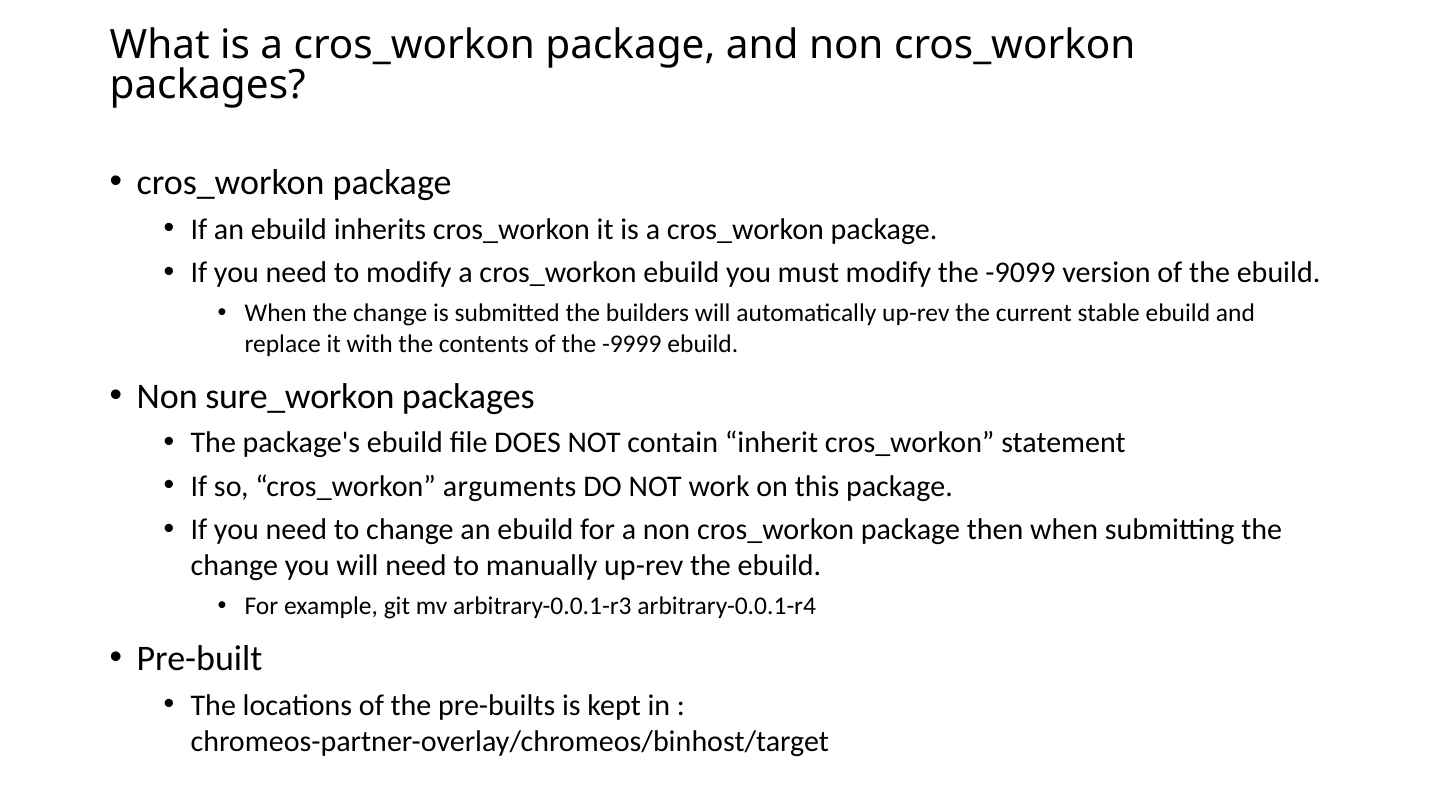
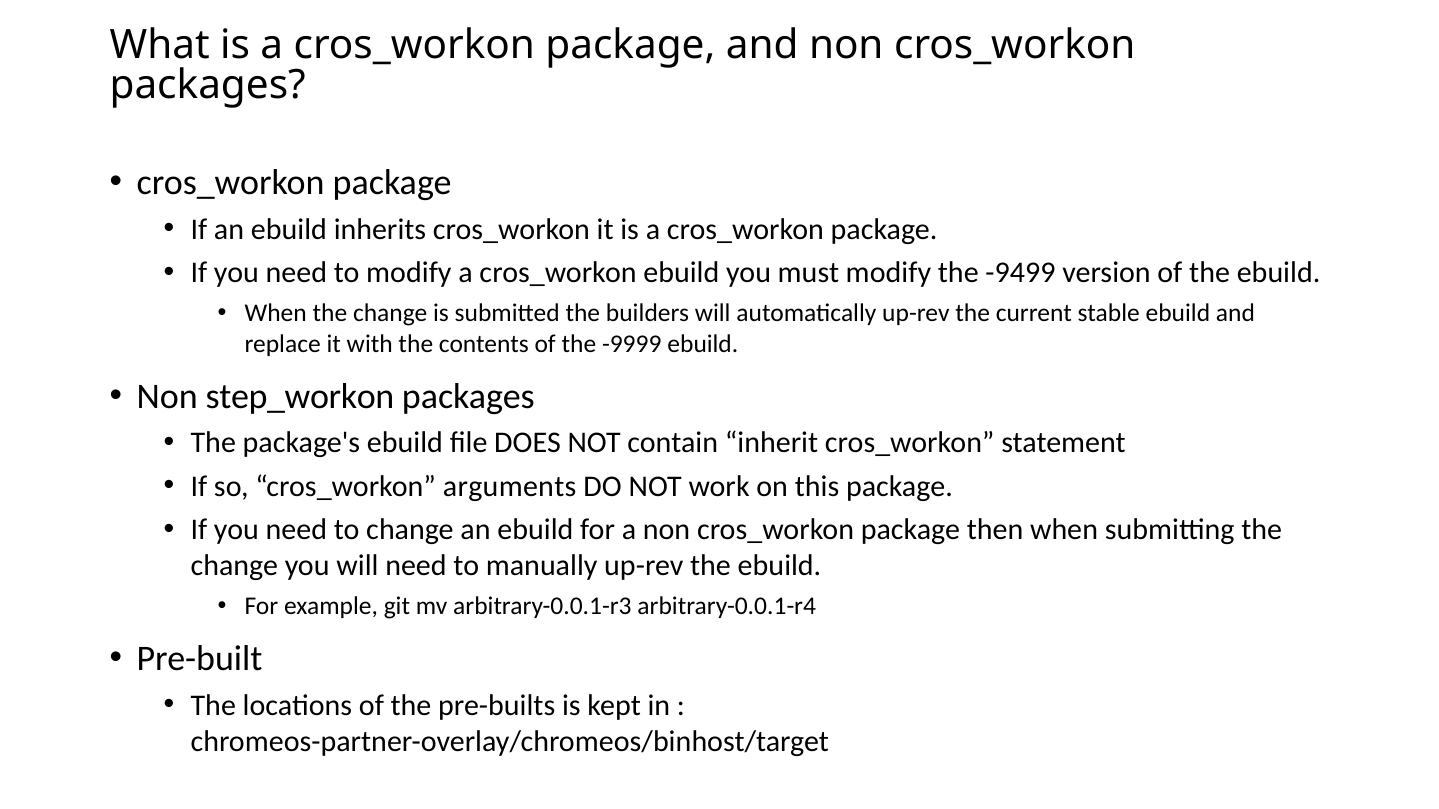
-9099: -9099 -> -9499 (1020, 273)
sure_workon: sure_workon -> step_workon (300, 397)
